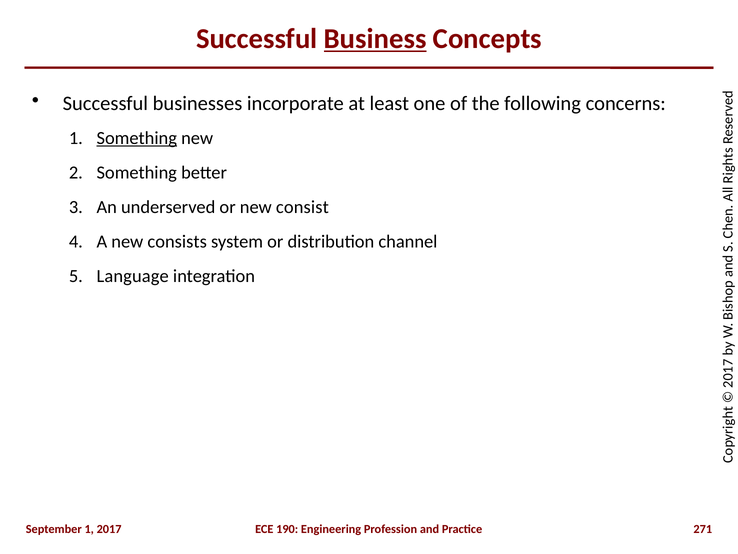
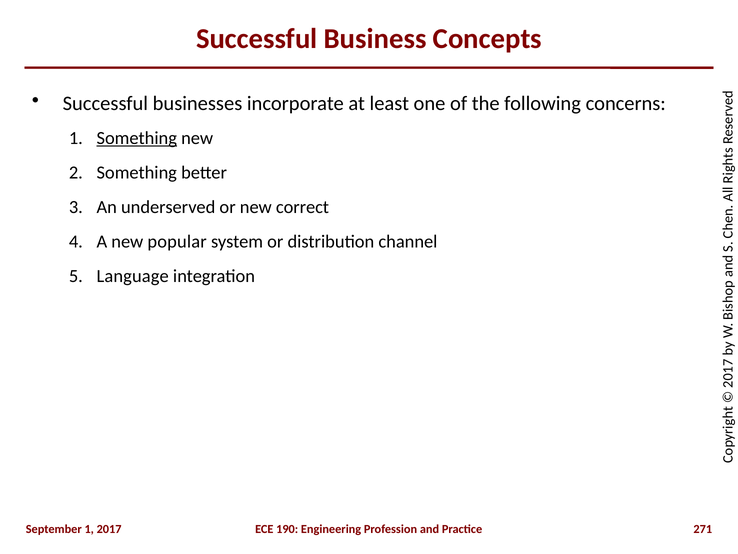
Business underline: present -> none (375, 39)
consist: consist -> correct (302, 207)
consists: consists -> popular (177, 241)
